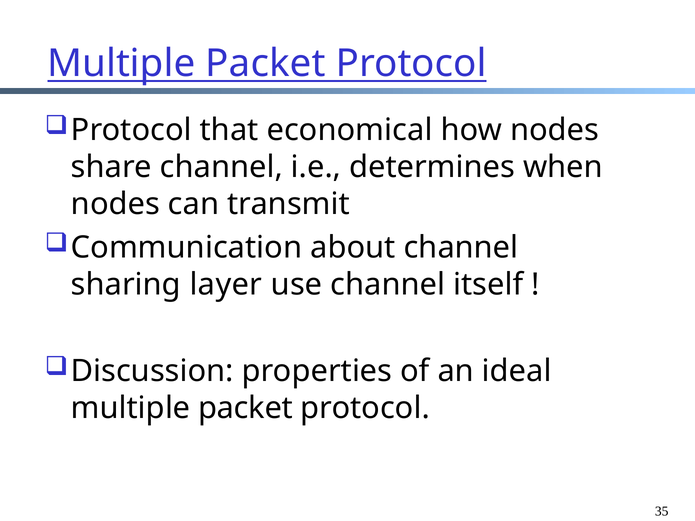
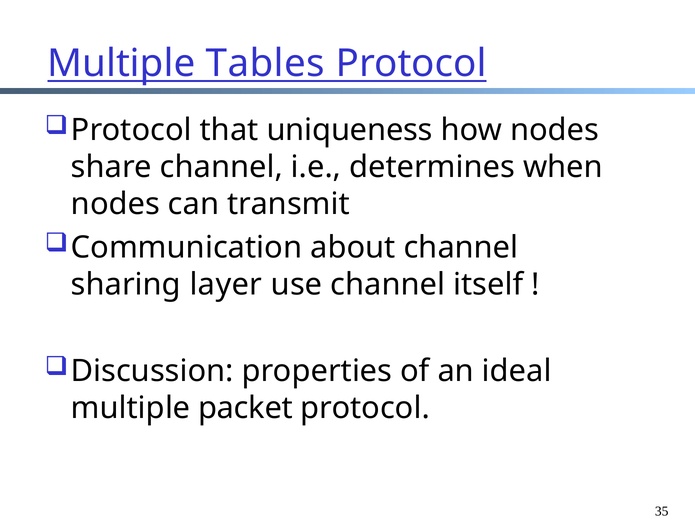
Packet: Packet -> Tables (265, 64)
economical: economical -> uniqueness (350, 130)
